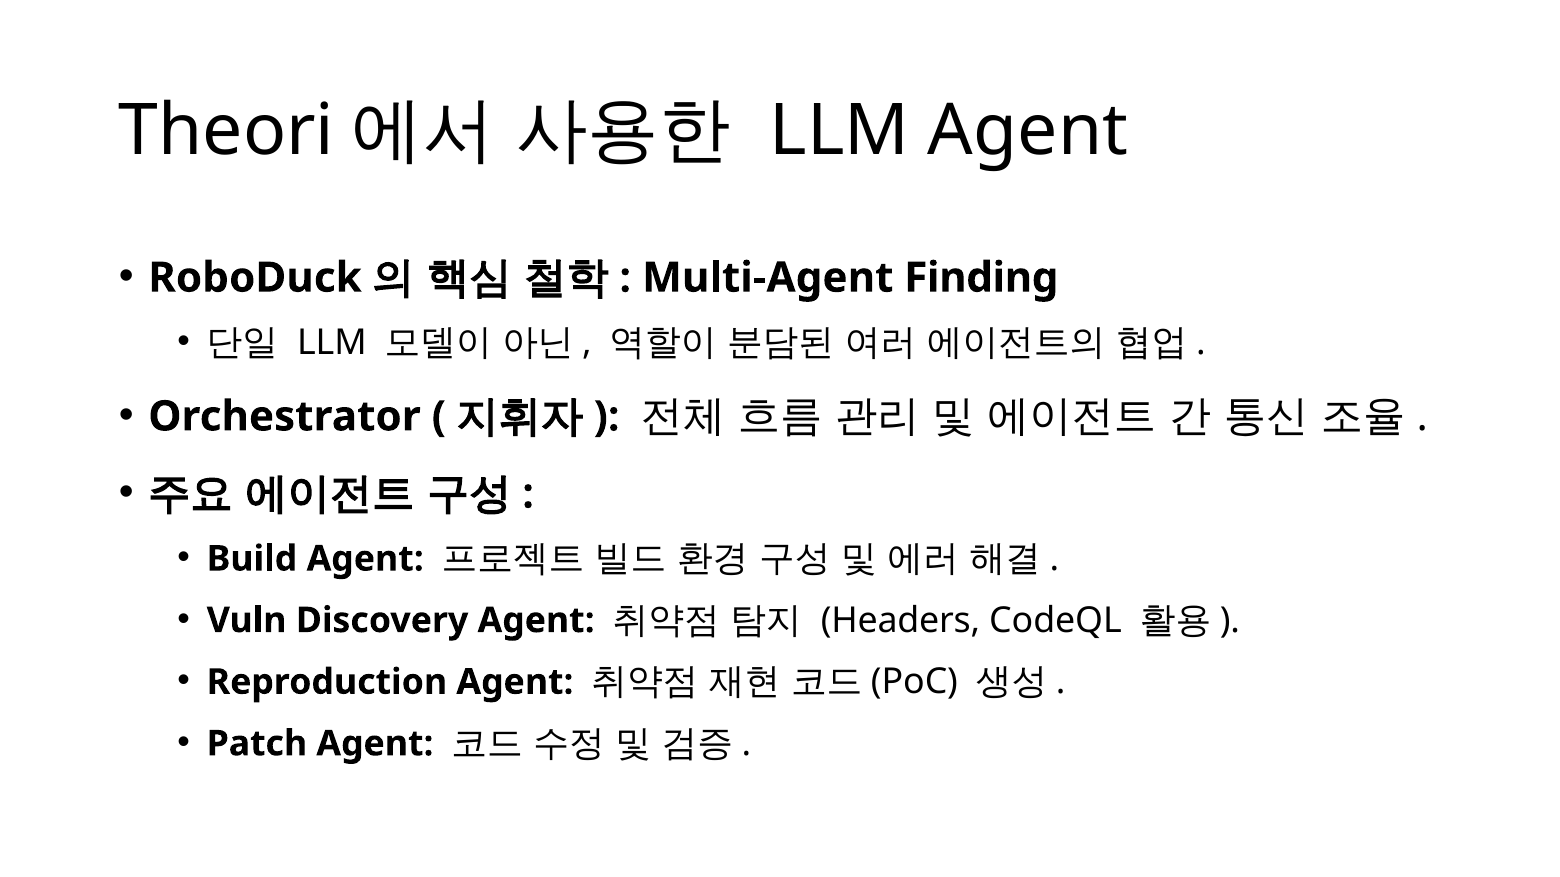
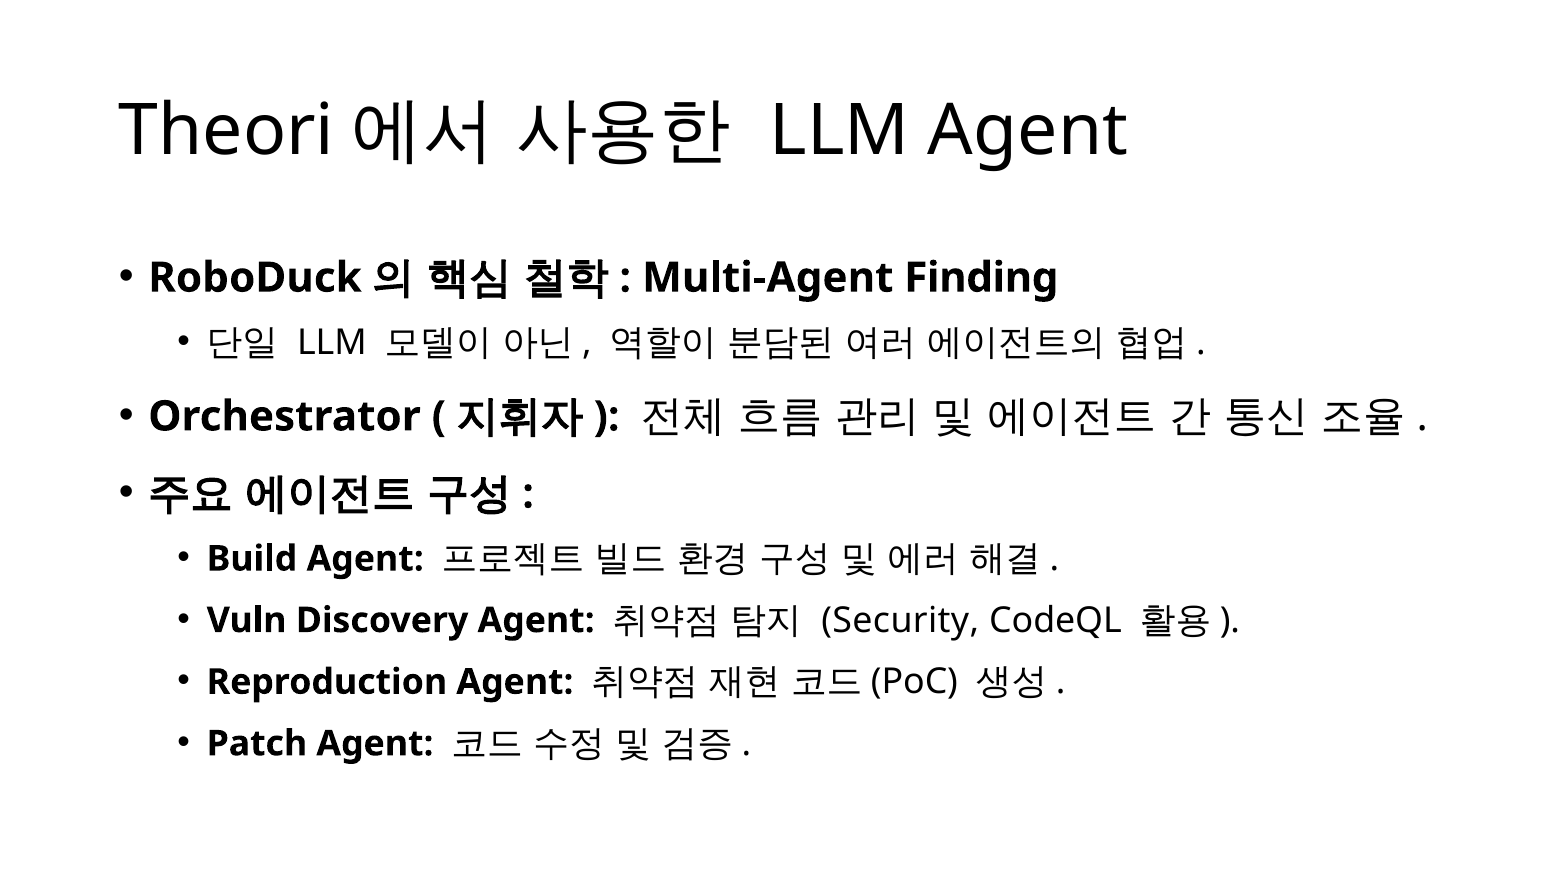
Headers: Headers -> Security (900, 621)
